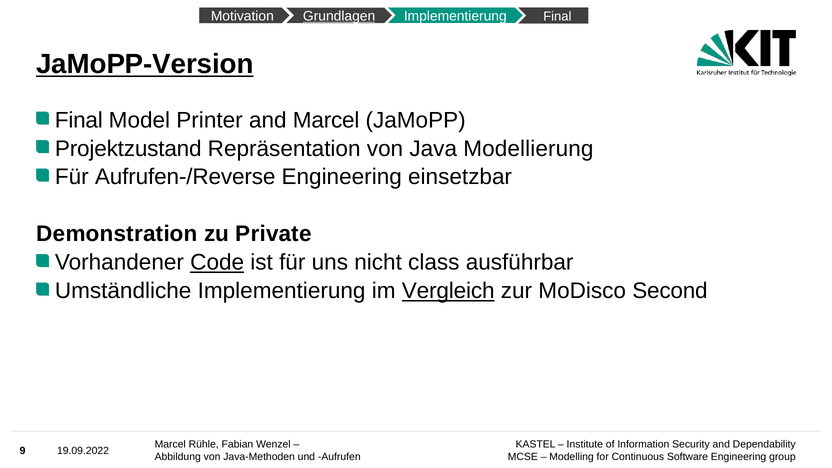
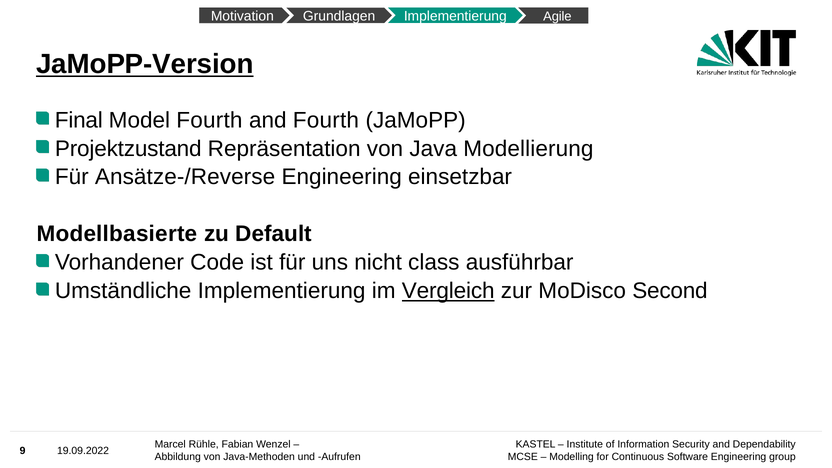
Grundlagen underline: present -> none (339, 16)
Implementierung Final: Final -> Agile (557, 16)
Model Printer: Printer -> Fourth (209, 120)
and Marcel: Marcel -> Fourth (326, 120)
Aufrufen-/Reverse: Aufrufen-/Reverse -> Ansätze-/Reverse (185, 177)
Demonstration: Demonstration -> Modellbasierte (117, 234)
Private: Private -> Default (274, 234)
Code underline: present -> none (217, 262)
